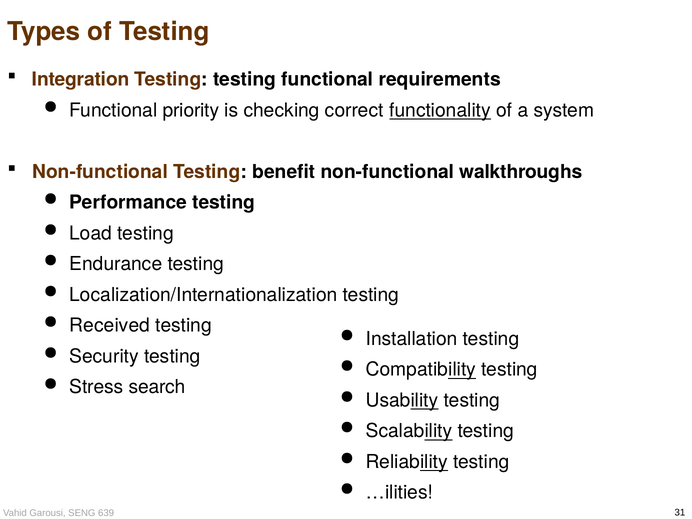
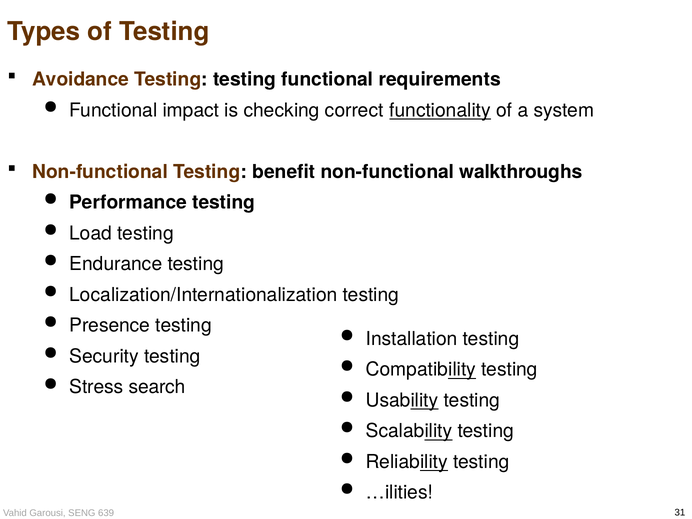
Integration: Integration -> Avoidance (81, 80)
priority: priority -> impact (191, 110)
Received: Received -> Presence (110, 326)
